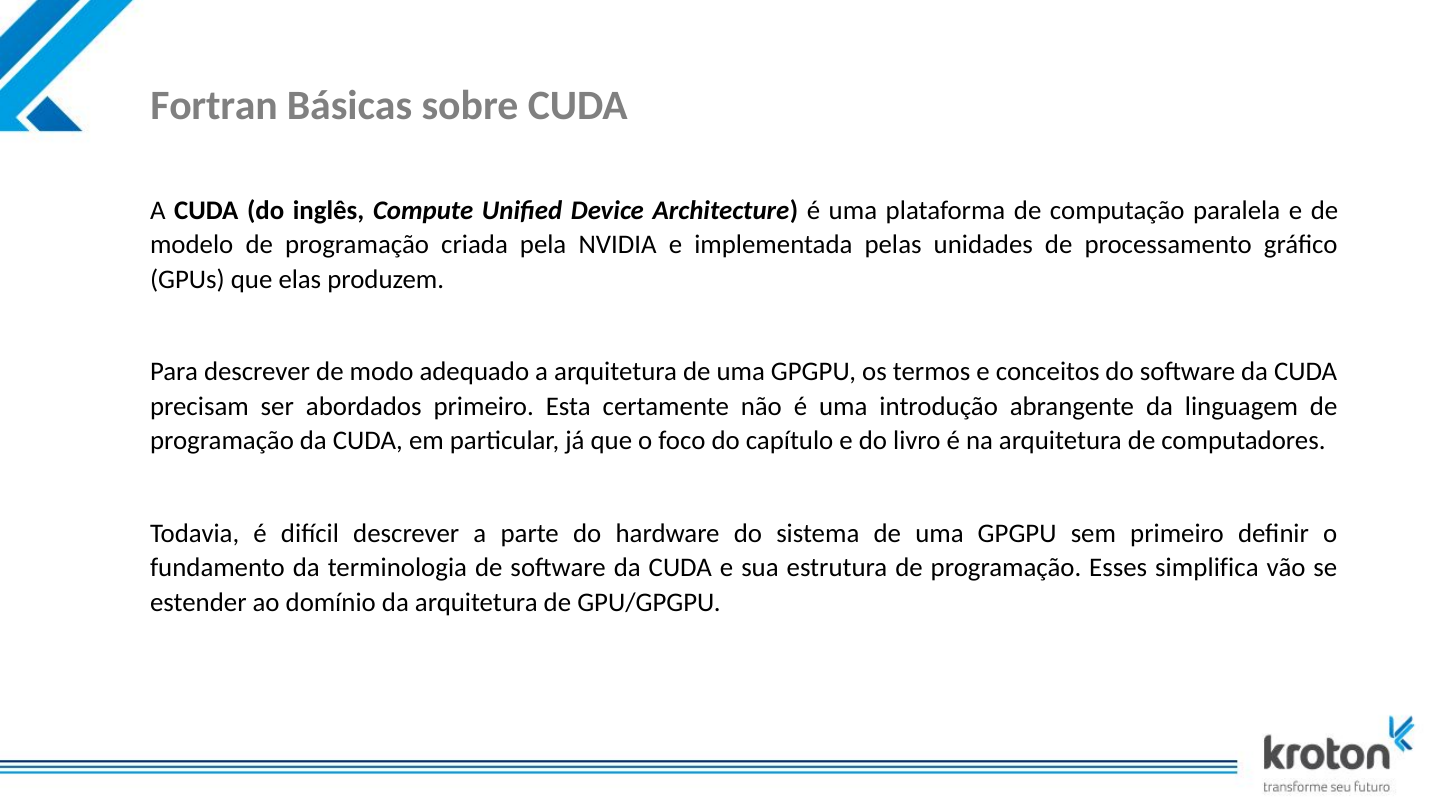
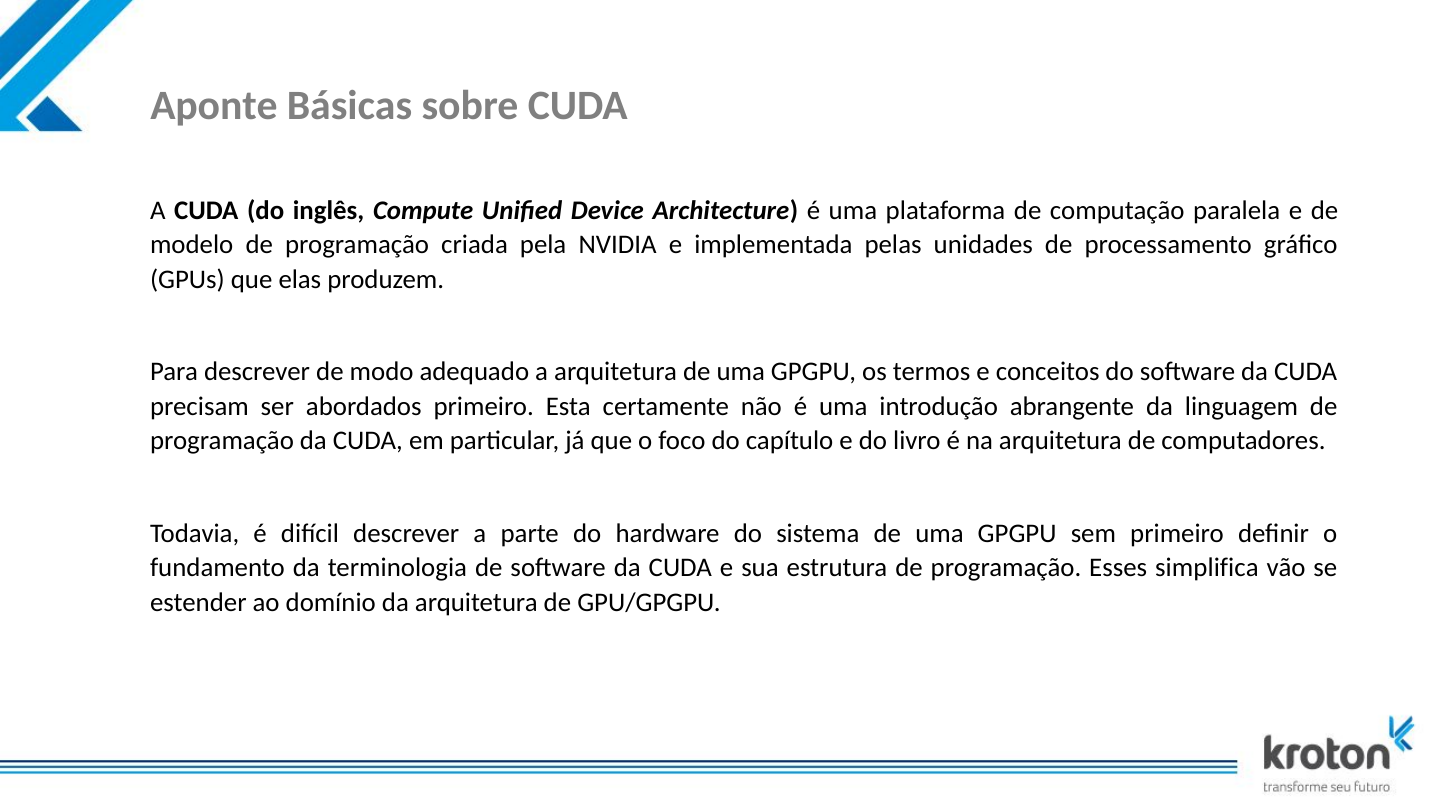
Fortran: Fortran -> Aponte (214, 106)
